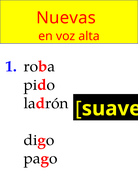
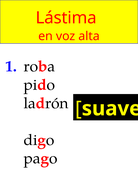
Nuevas: Nuevas -> Lástima (66, 18)
